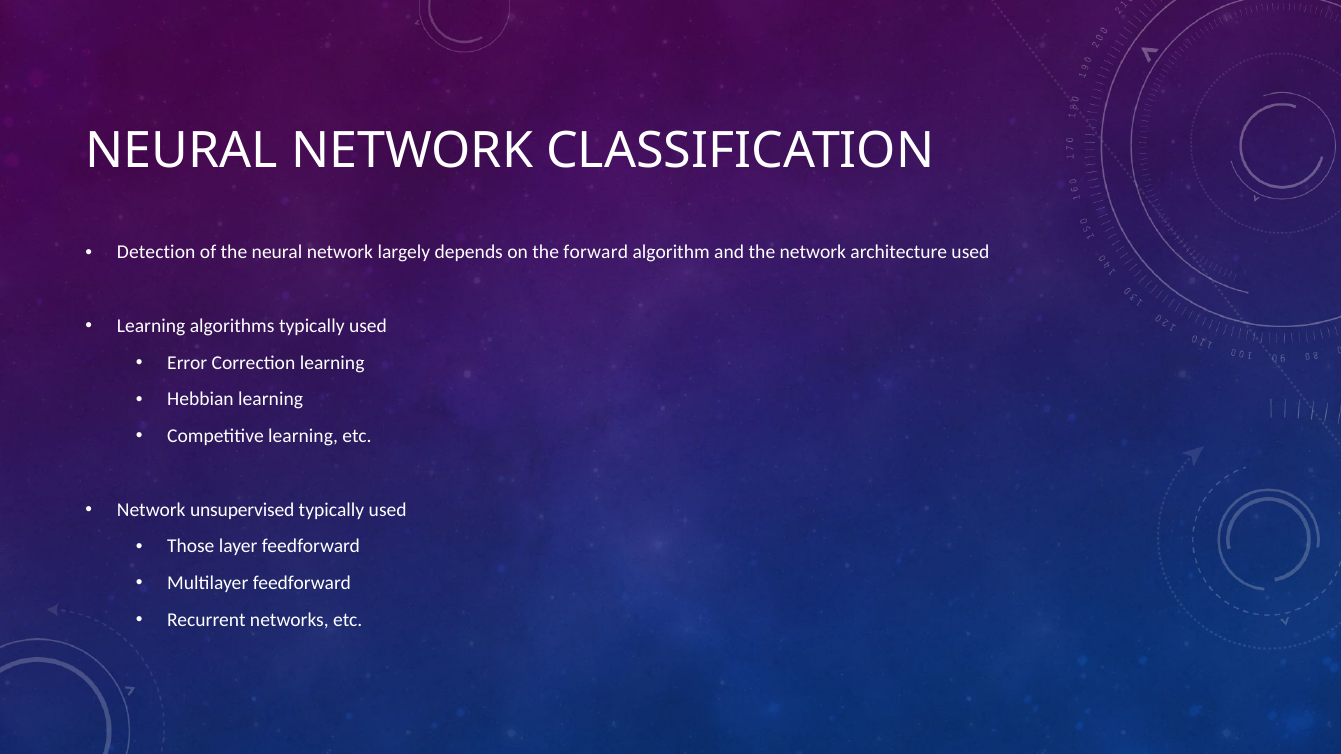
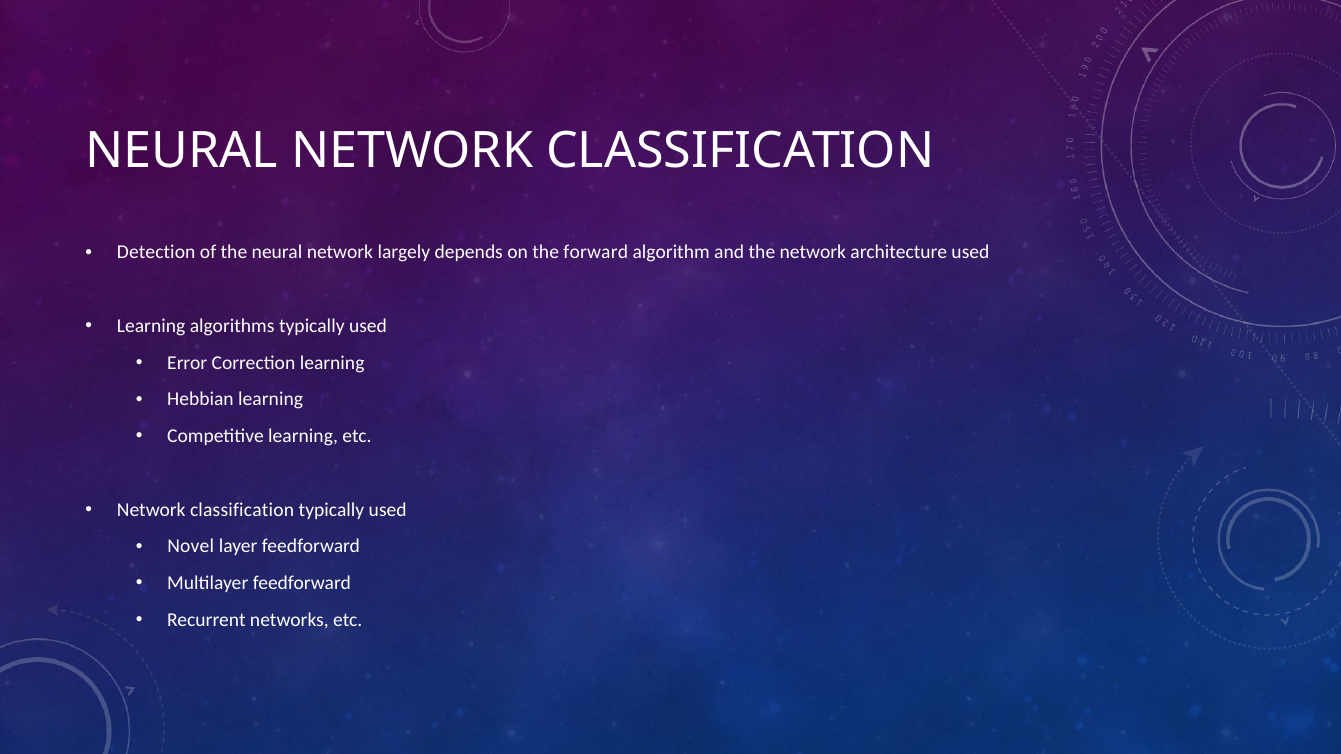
unsupervised: unsupervised -> classification (242, 510)
Those: Those -> Novel (191, 547)
